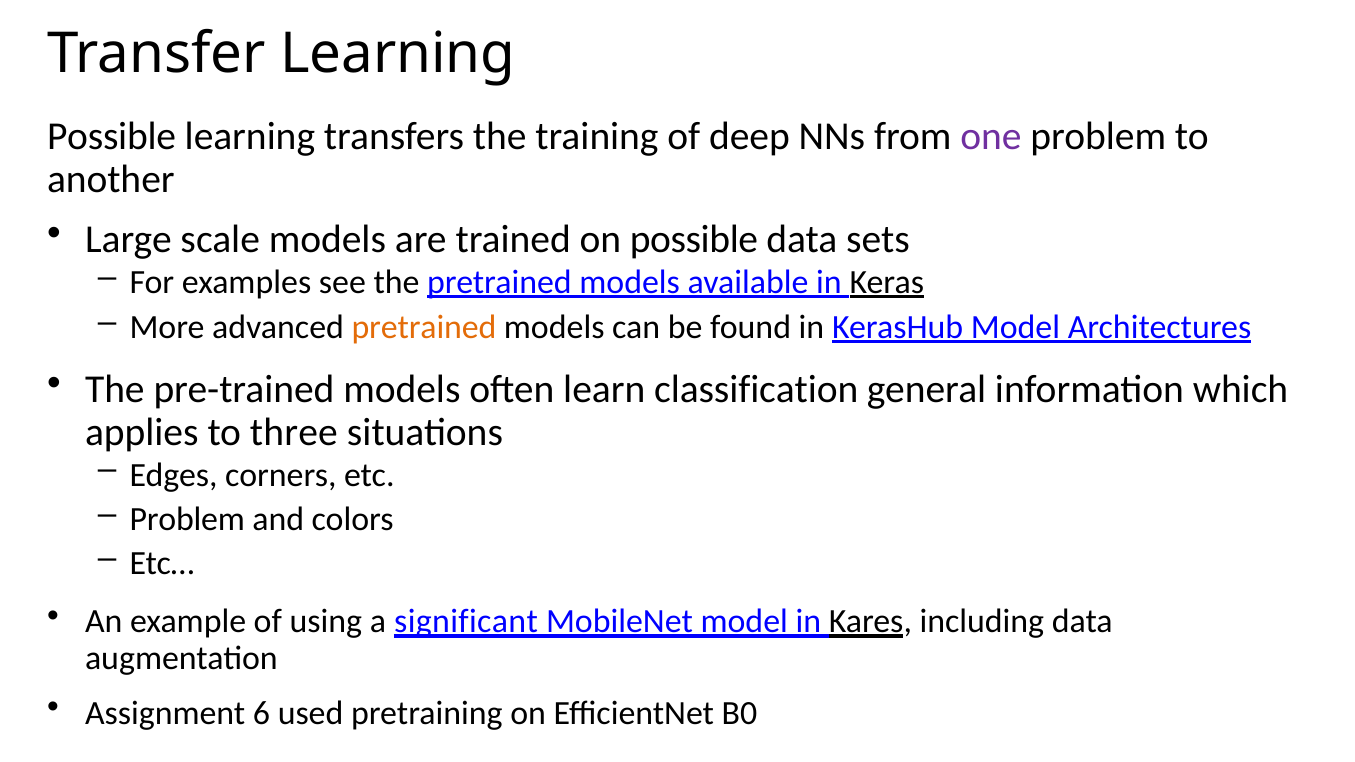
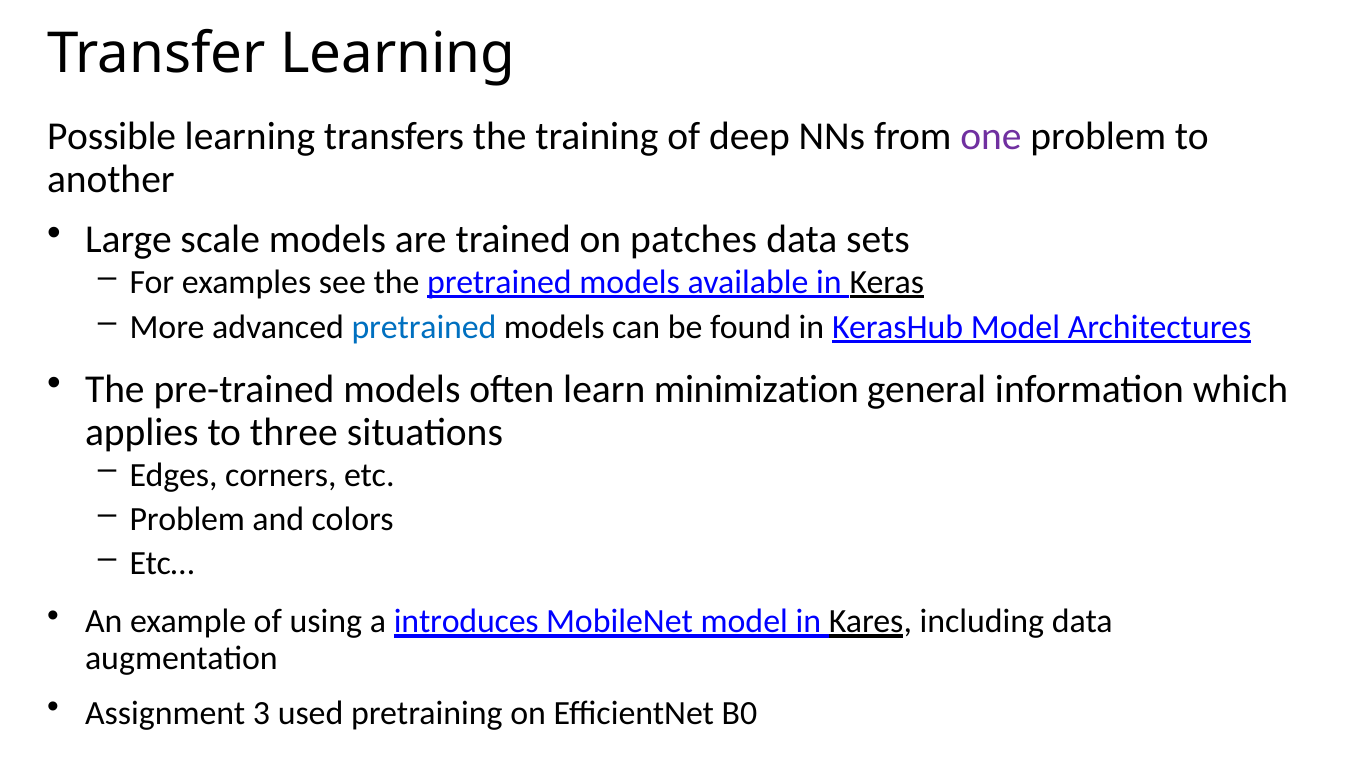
on possible: possible -> patches (694, 240)
pretrained colour: orange -> blue (424, 327)
classification: classification -> minimization (756, 390)
significant: significant -> introduces (466, 621)
6: 6 -> 3 (261, 713)
